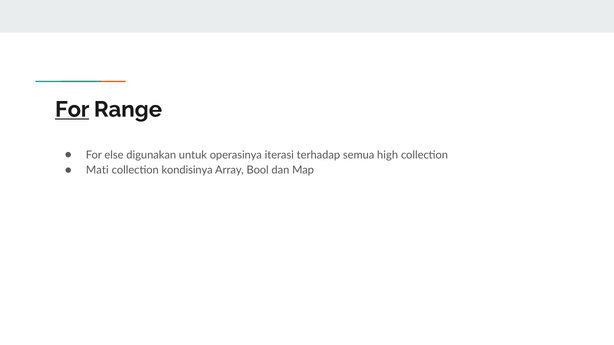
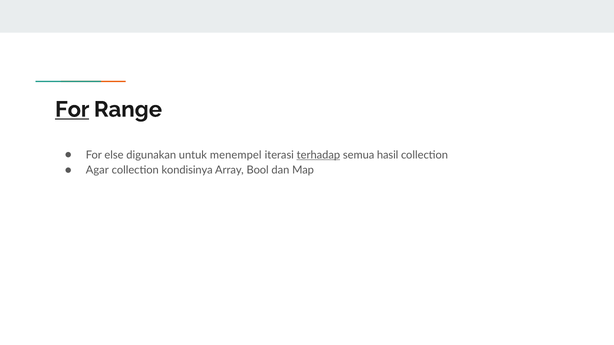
operasinya: operasinya -> menempel (236, 155)
terhadap underline: none -> present (318, 155)
high: high -> hasil (388, 155)
Mati: Mati -> Agar (97, 170)
